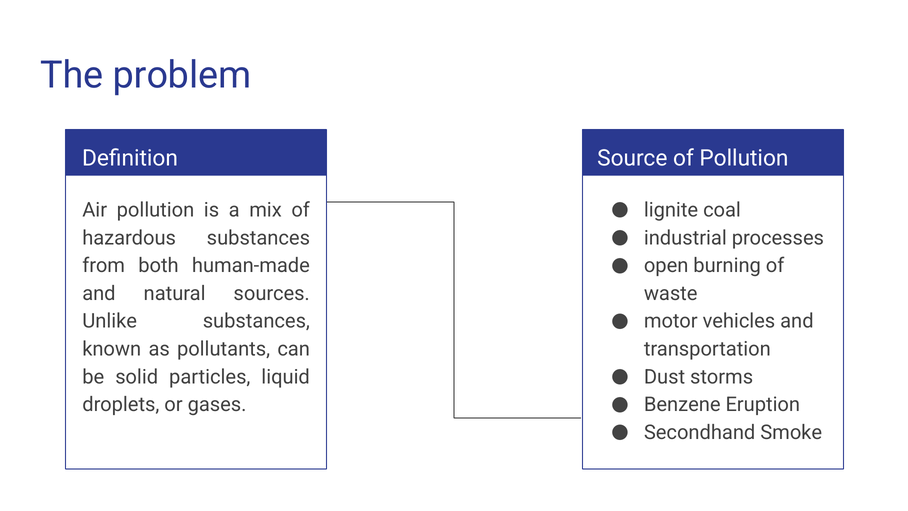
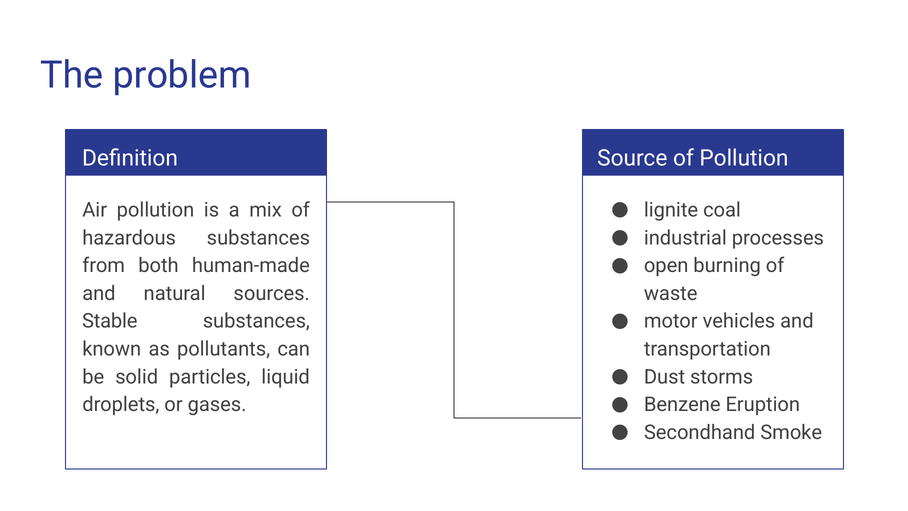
Unlike: Unlike -> Stable (110, 321)
